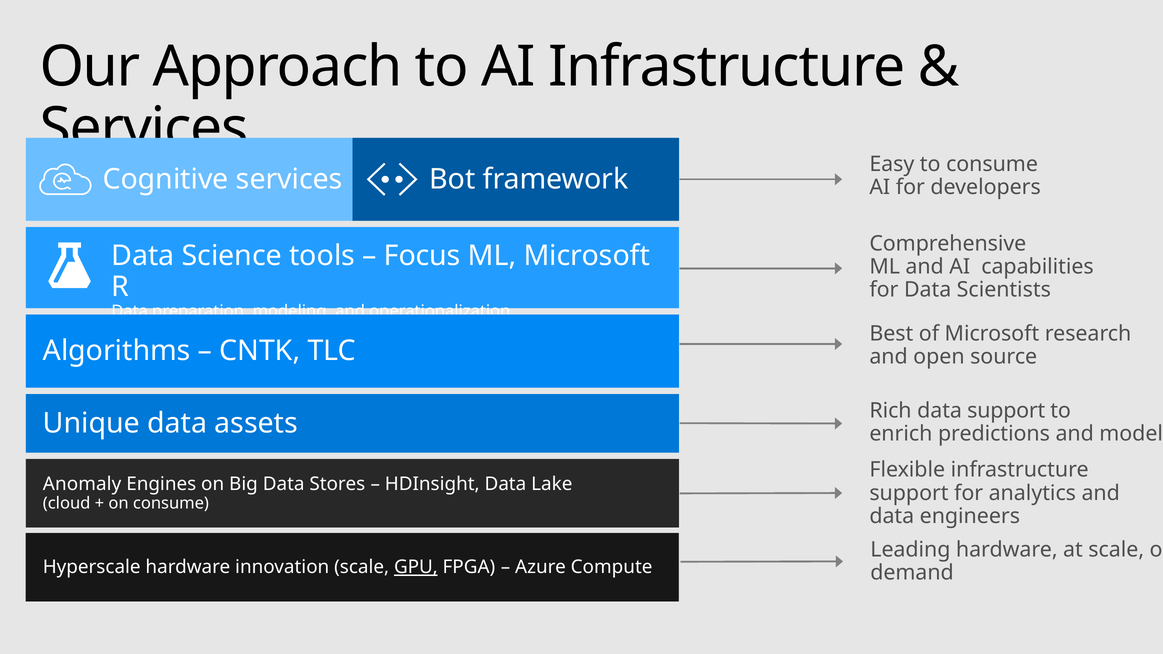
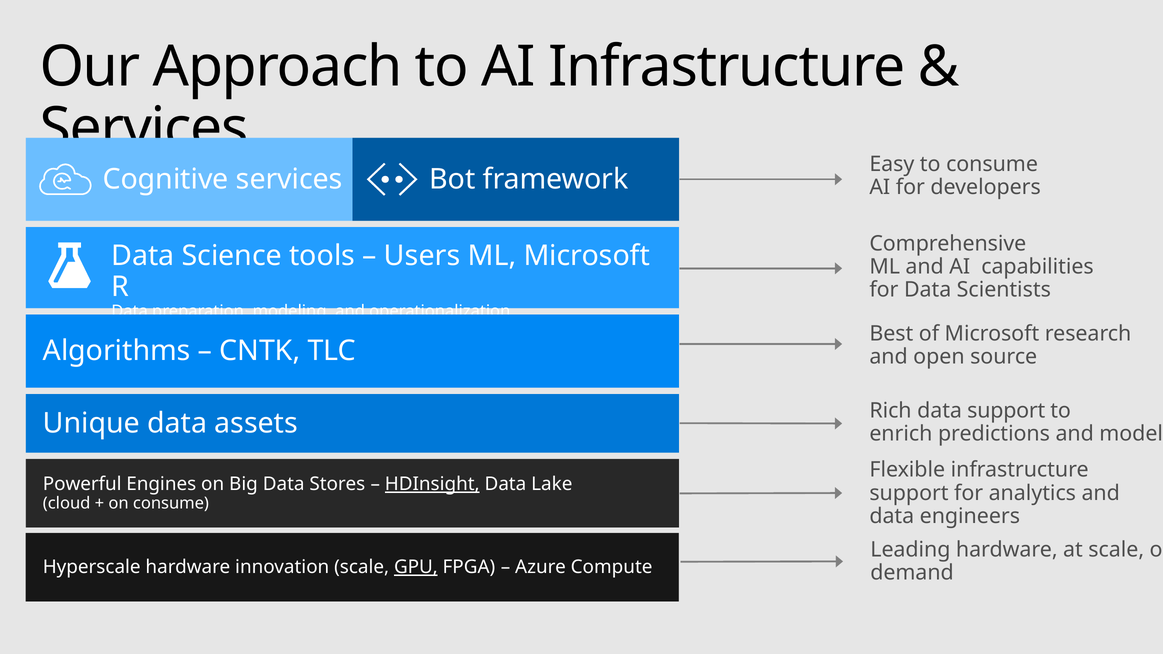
Focus: Focus -> Users (422, 256)
Anomaly: Anomaly -> Powerful (82, 484)
HDInsight underline: none -> present (432, 484)
